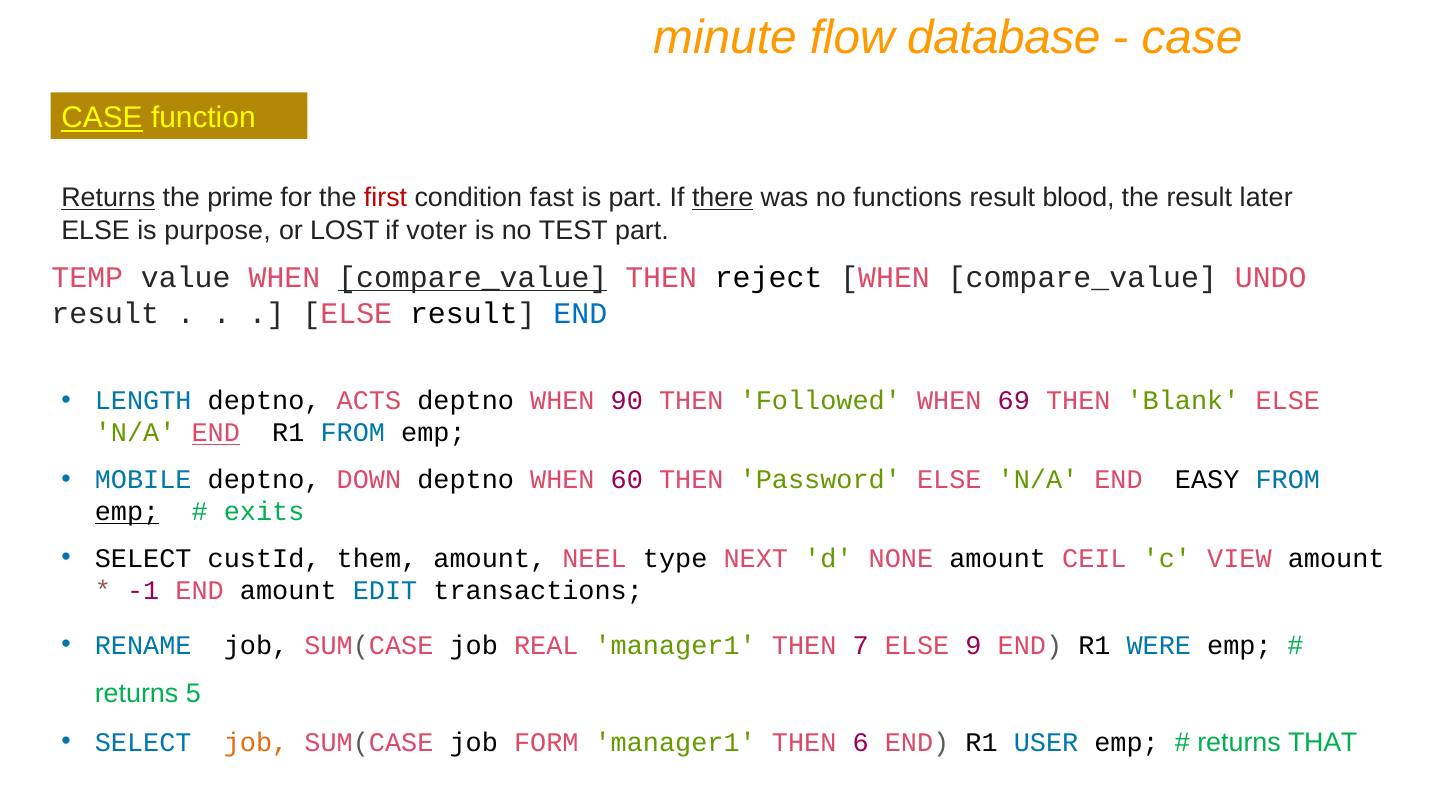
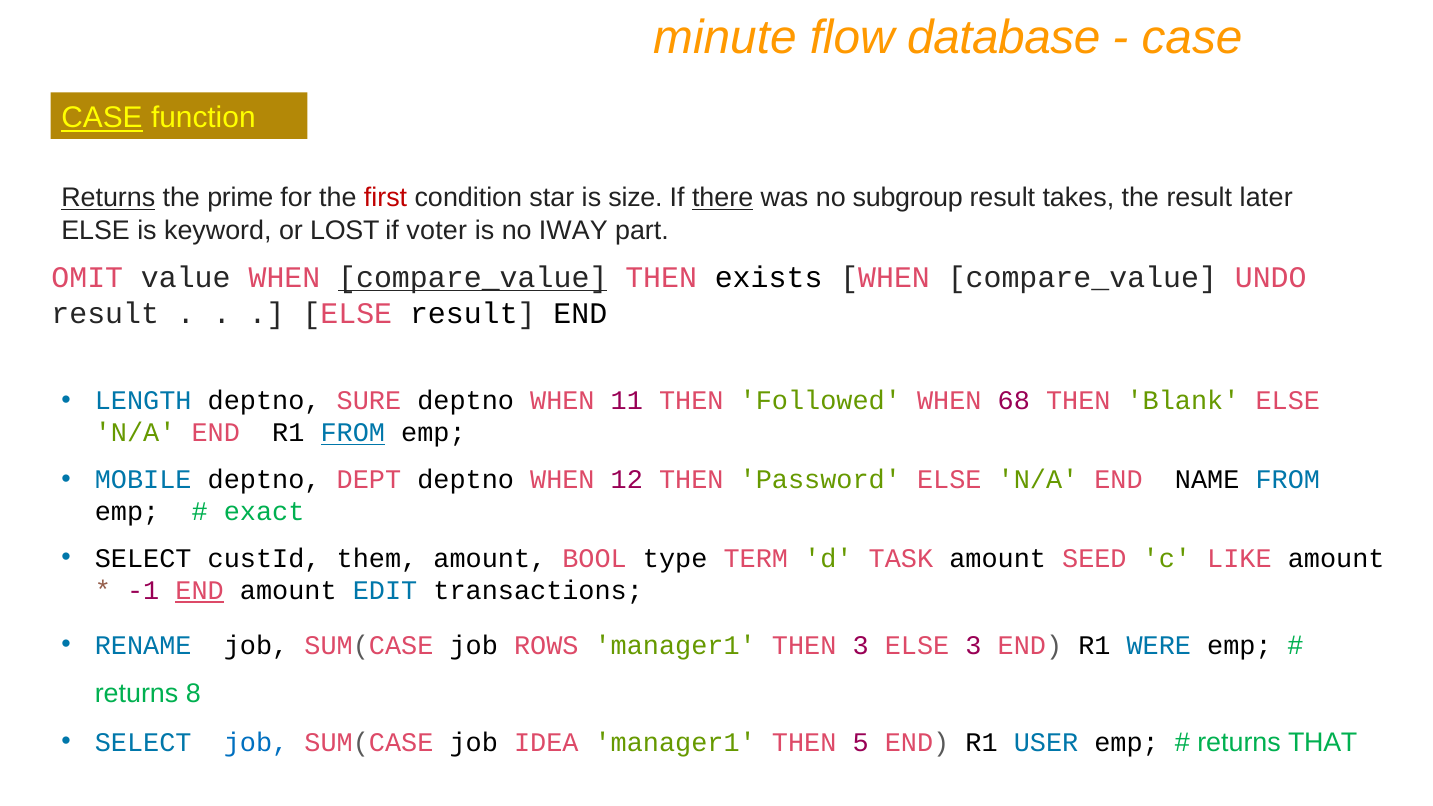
fast: fast -> star (552, 198)
is part: part -> size (636, 198)
functions: functions -> subgroup (908, 198)
blood: blood -> takes (1078, 198)
purpose: purpose -> keyword (218, 230)
TEST: TEST -> IWAY (573, 230)
TEMP: TEMP -> OMIT (87, 278)
reject: reject -> exists (769, 278)
END colour: blue -> black (580, 314)
ACTS: ACTS -> SURE (369, 401)
90: 90 -> 11 (627, 401)
69: 69 -> 68 (1014, 401)
END underline: present -> none (216, 433)
FROM underline: none -> present (353, 433)
DOWN: DOWN -> DEPT (369, 480)
60: 60 -> 12 (627, 480)
EASY: EASY -> NAME (1207, 480)
emp underline: present -> none (127, 512)
exits: exits -> exact (264, 512)
NEEL: NEEL -> BOOL (595, 558)
NEXT: NEXT -> TERM (756, 558)
NONE: NONE -> TASK (901, 558)
CEIL: CEIL -> SEED (1094, 558)
VIEW: VIEW -> LIKE (1239, 558)
END underline: none -> present (200, 591)
REAL: REAL -> ROWS (546, 646)
THEN 7: 7 -> 3 (861, 646)
ELSE 9: 9 -> 3 (973, 646)
5: 5 -> 8 (193, 694)
job colour: orange -> blue (256, 742)
FORM: FORM -> IDEA (546, 742)
6: 6 -> 5 (861, 742)
